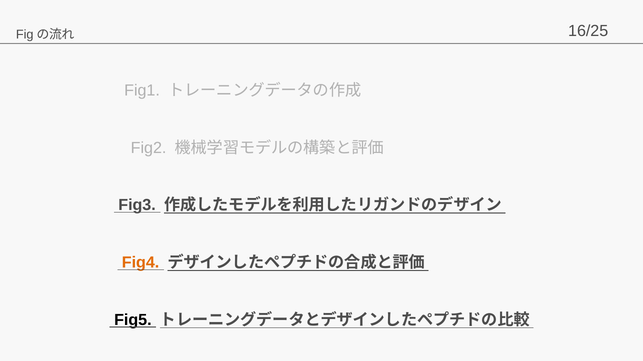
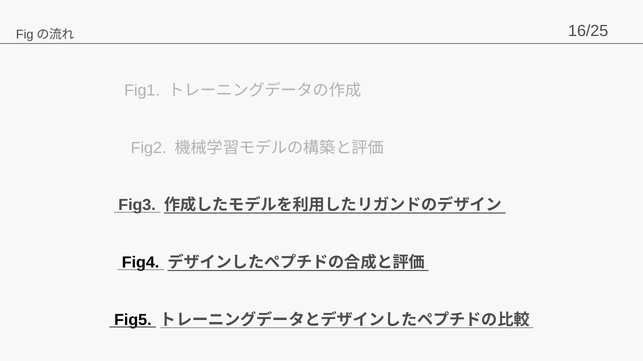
Fig4 colour: orange -> black (141, 263)
